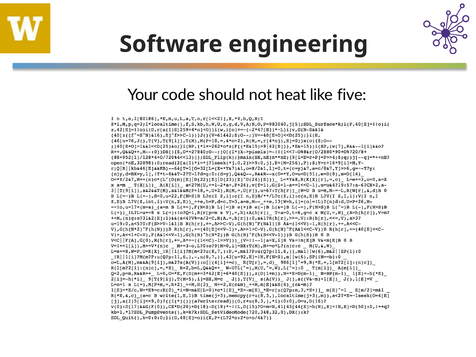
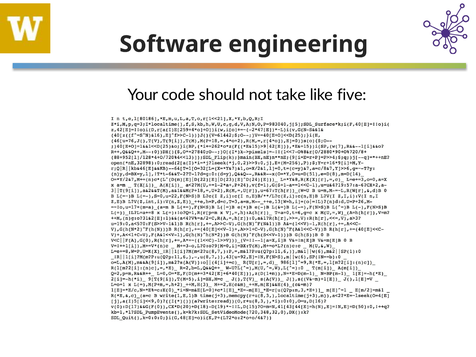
heat: heat -> take (291, 95)
